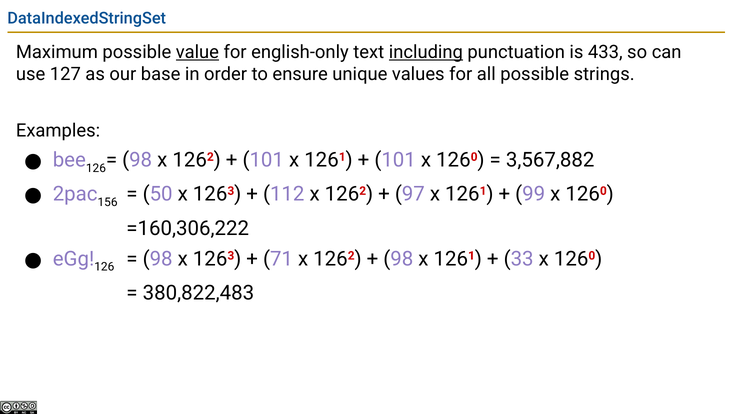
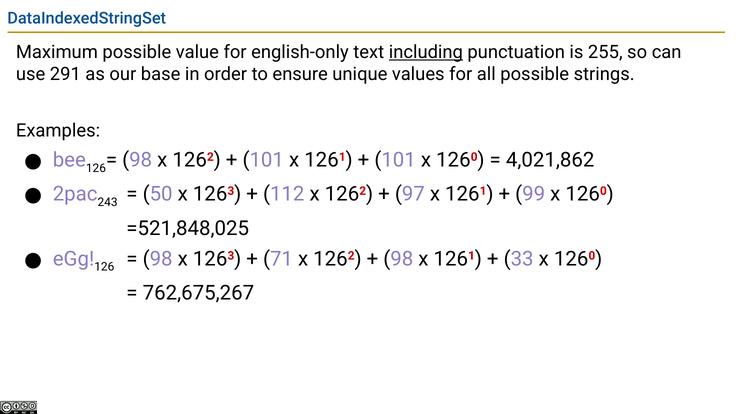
value underline: present -> none (197, 52)
433: 433 -> 255 (605, 52)
127: 127 -> 291 (65, 74)
3,567,882: 3,567,882 -> 4,021,862 (550, 160)
156: 156 -> 243 (108, 202)
=160,306,222: =160,306,222 -> =521,848,025 (188, 228)
380,822,483: 380,822,483 -> 762,675,267 (198, 293)
